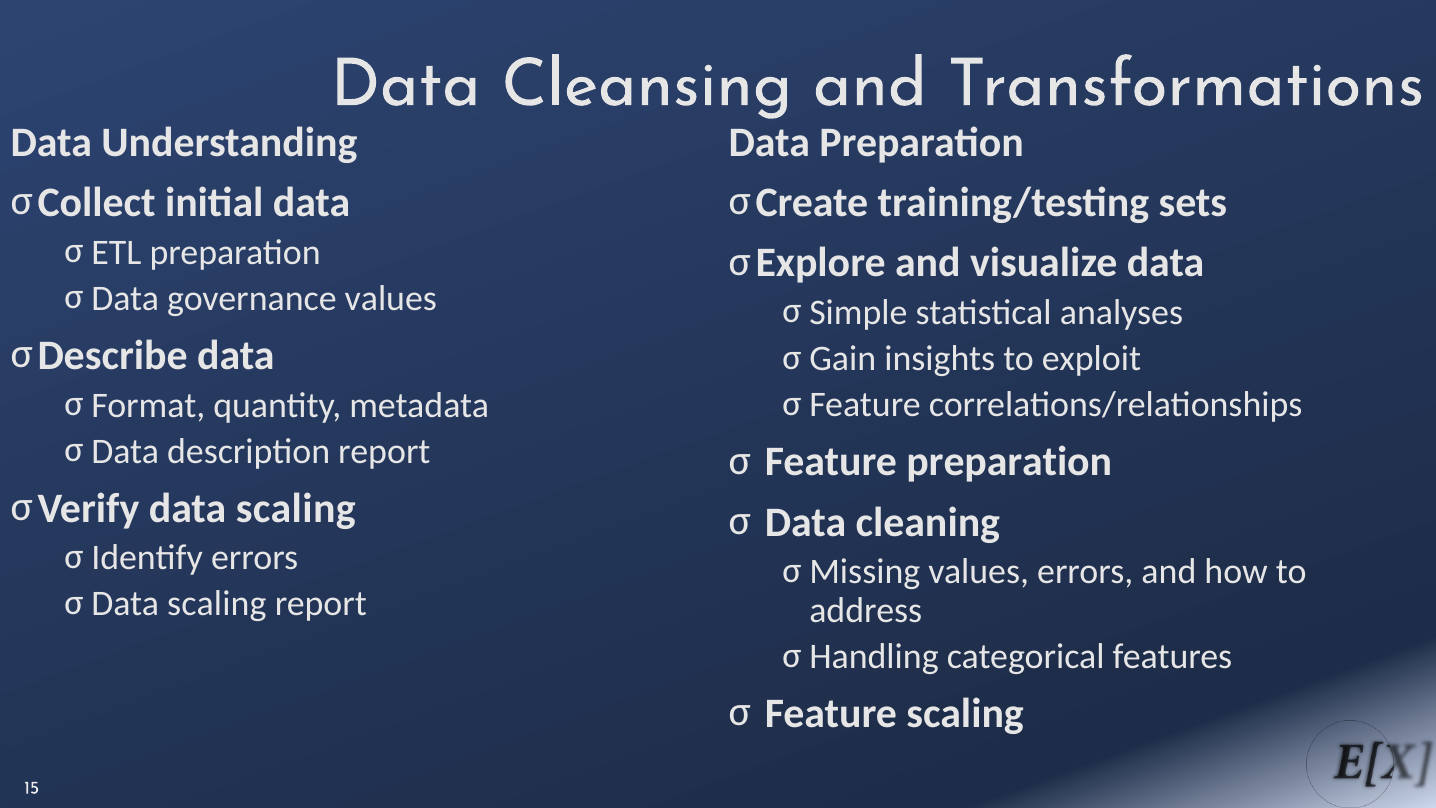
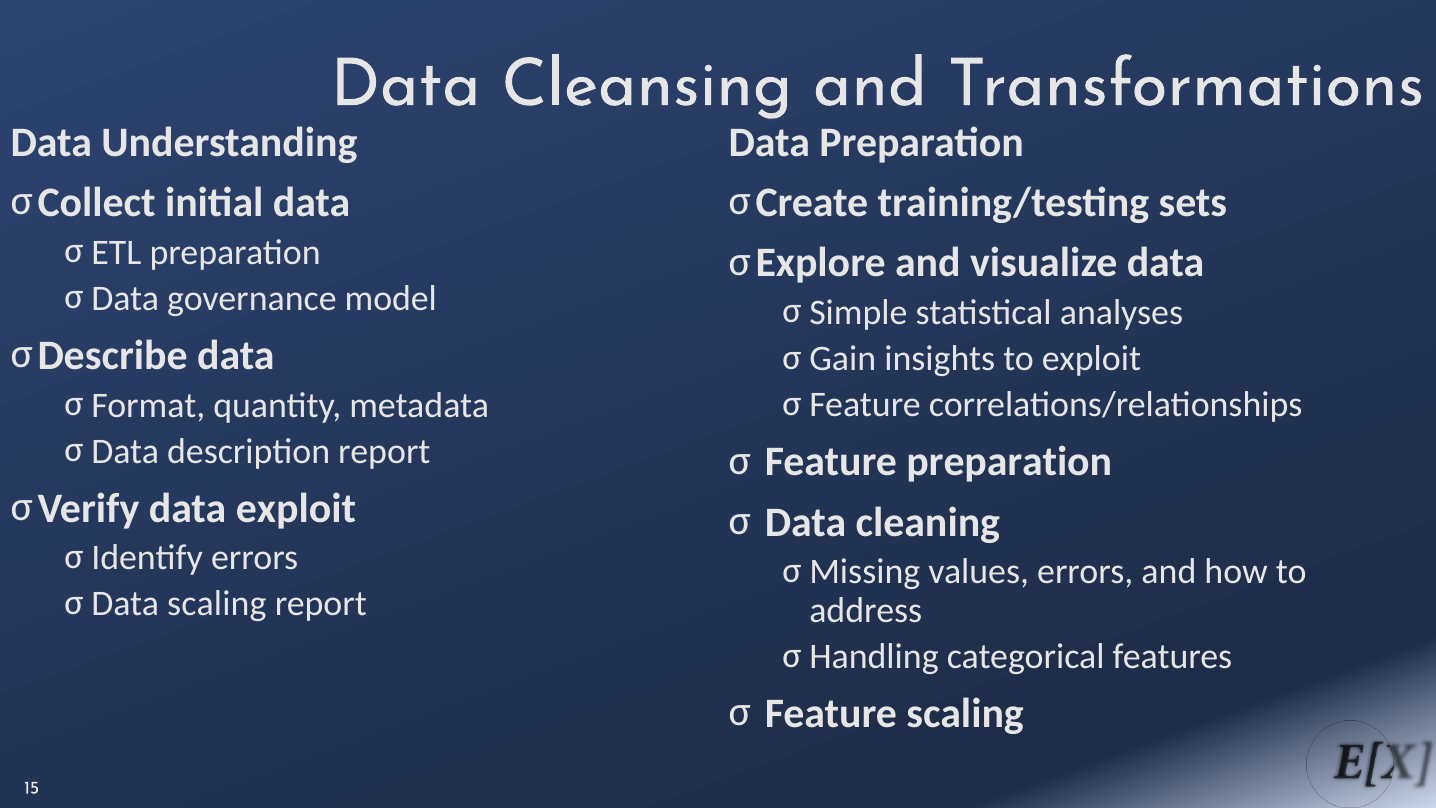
governance values: values -> model (391, 299)
data scaling: scaling -> exploit (296, 508)
